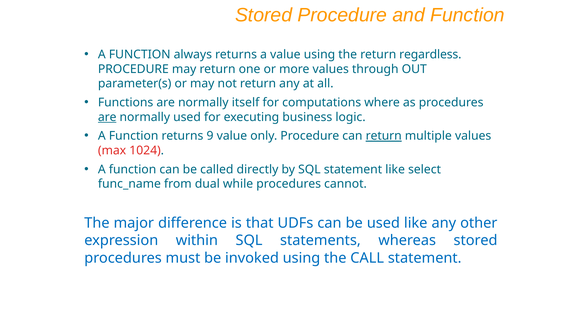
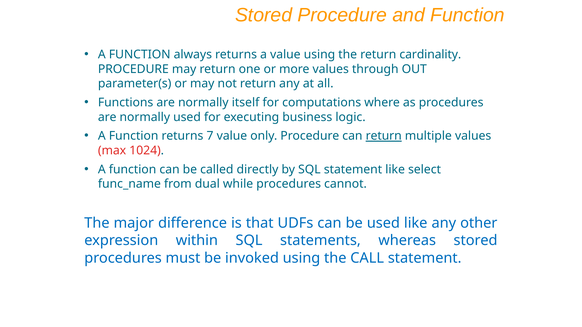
regardless: regardless -> cardinality (430, 55)
are underline: present -> none (107, 117)
9: 9 -> 7 (210, 136)
